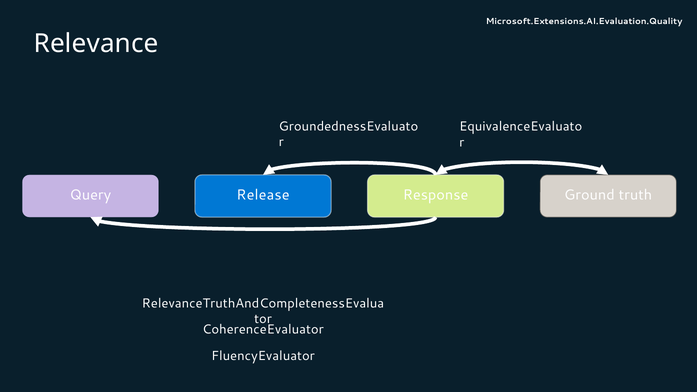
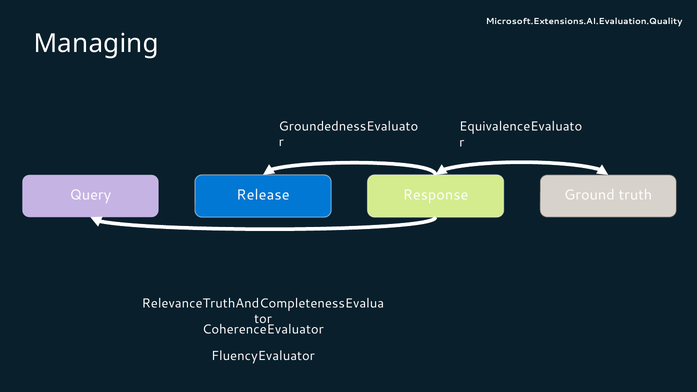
Relevance: Relevance -> Managing (96, 44)
